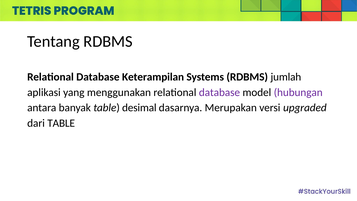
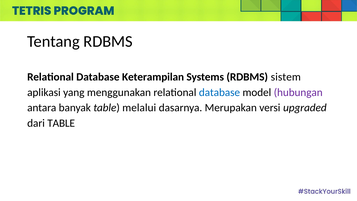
jumlah: jumlah -> sistem (286, 77)
database colour: purple -> blue (219, 92)
desimal: desimal -> melalui (139, 108)
